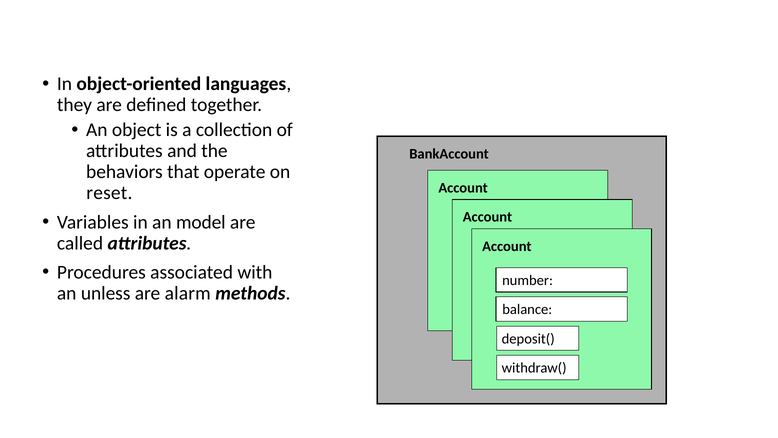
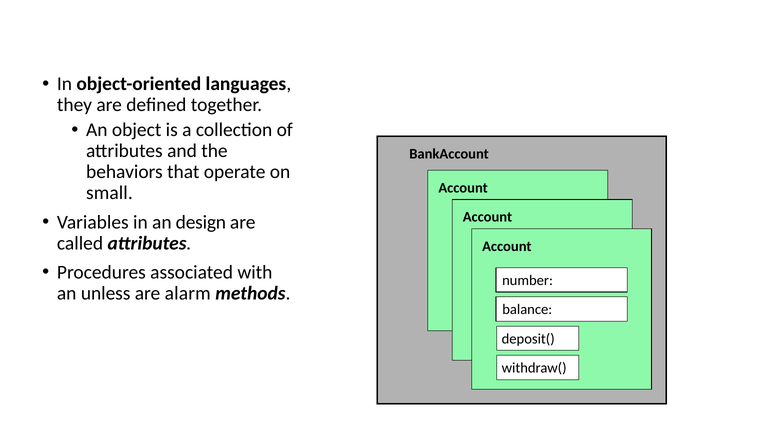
reset: reset -> small (109, 193)
model: model -> design (201, 222)
